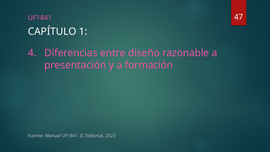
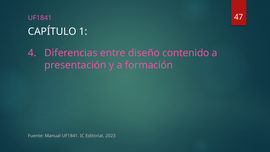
razonable: razonable -> contenido (186, 53)
